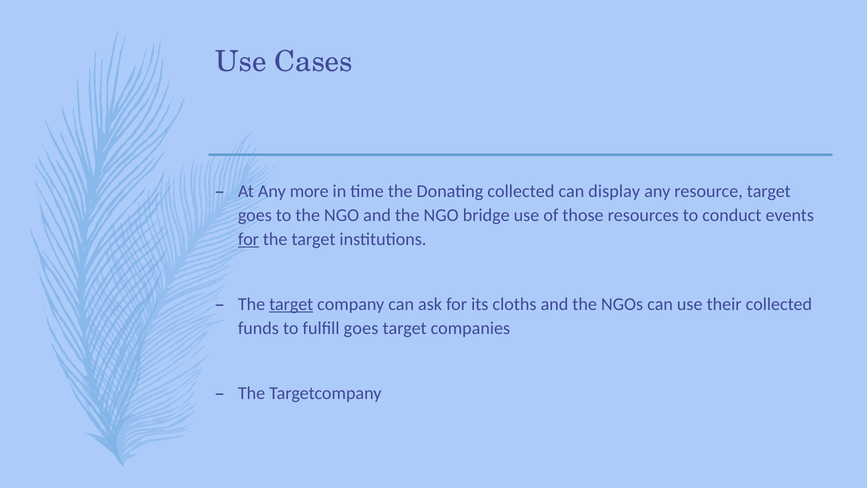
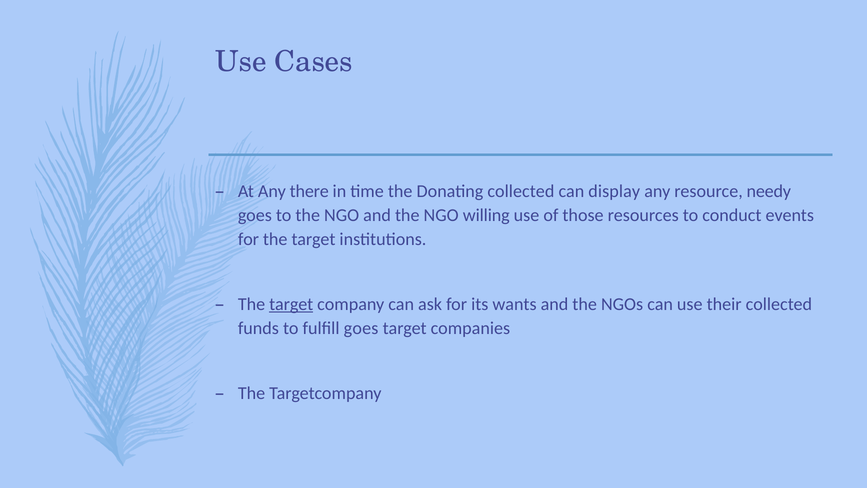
more: more -> there (309, 191)
resource target: target -> needy (769, 191)
bridge: bridge -> willing (486, 215)
for underline: present -> none (248, 239)
cloths: cloths -> wants (515, 304)
